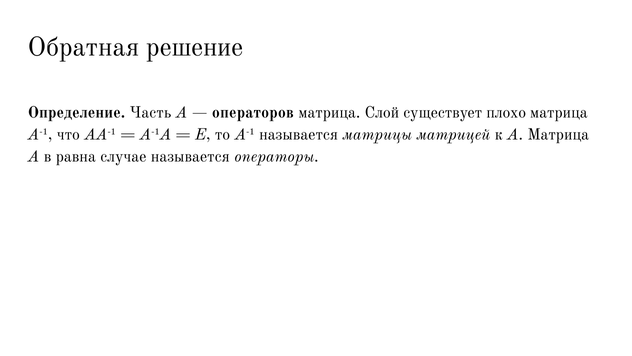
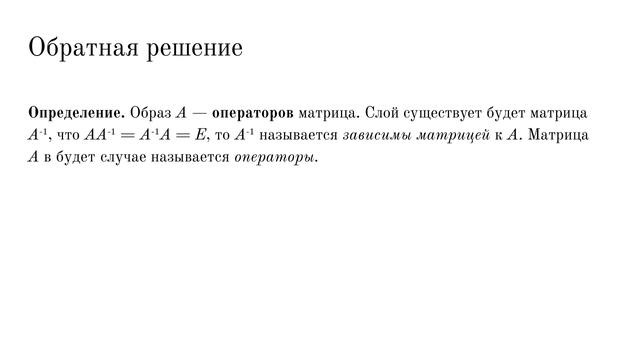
Часть: Часть -> Образ (151, 113)
существует плохо: плохо -> будет (506, 113)
матрицы: матрицы -> зависимы (377, 134)
в равна: равна -> будет (76, 156)
